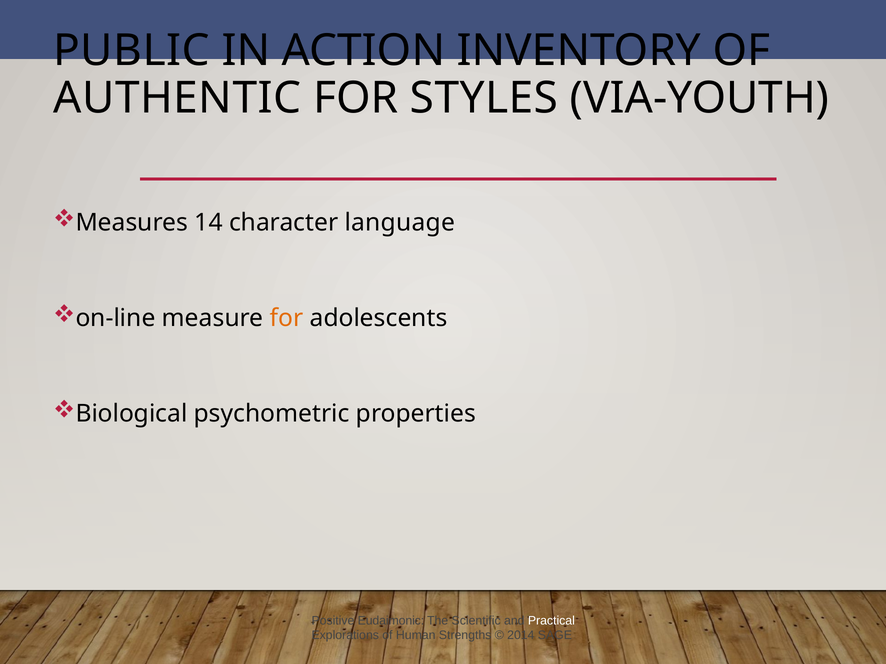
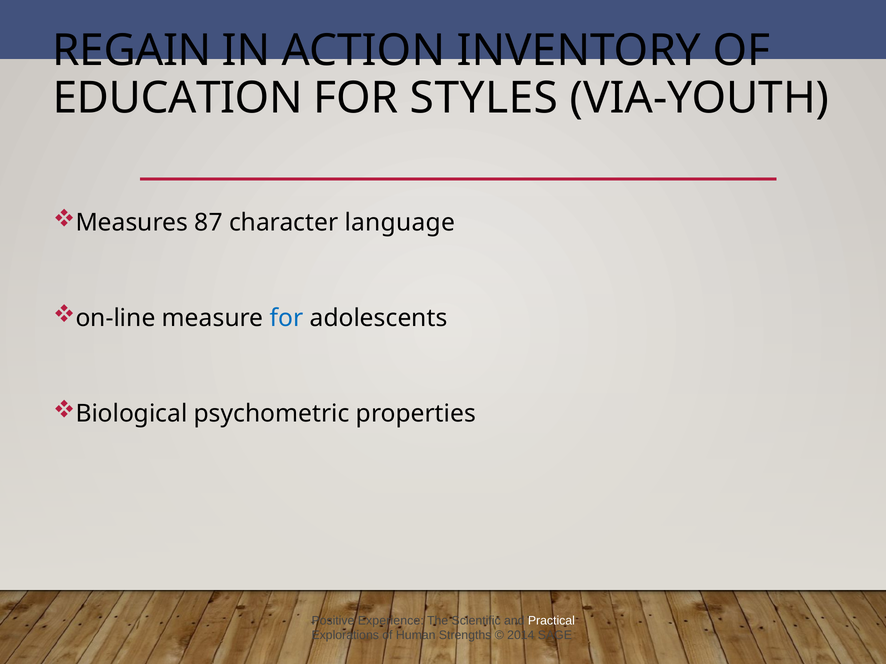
PUBLIC: PUBLIC -> REGAIN (132, 51)
AUTHENTIC: AUTHENTIC -> EDUCATION (178, 98)
14: 14 -> 87 (209, 223)
for colour: orange -> blue (287, 318)
Eudaimonic: Eudaimonic -> Experience (391, 621)
